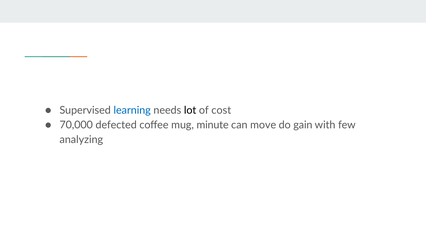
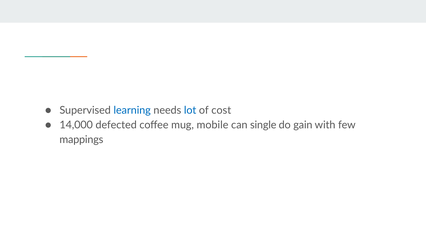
lot colour: black -> blue (190, 110)
70,000: 70,000 -> 14,000 (76, 125)
minute: minute -> mobile (212, 125)
move: move -> single (263, 125)
analyzing: analyzing -> mappings (81, 140)
